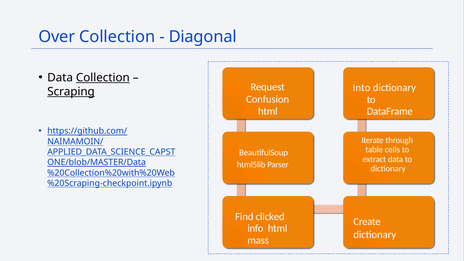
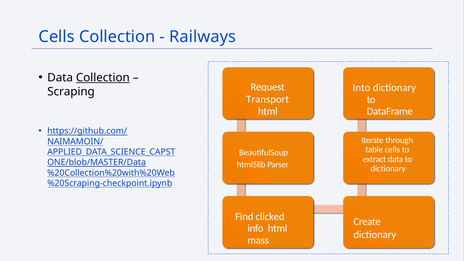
Over: Over -> Cells (57, 37)
Diagonal: Diagonal -> Railways (203, 37)
Scraping underline: present -> none (71, 92)
Confusion: Confusion -> Transport (268, 99)
